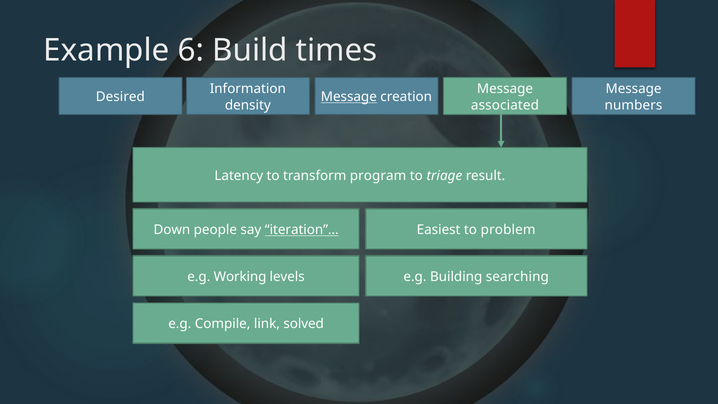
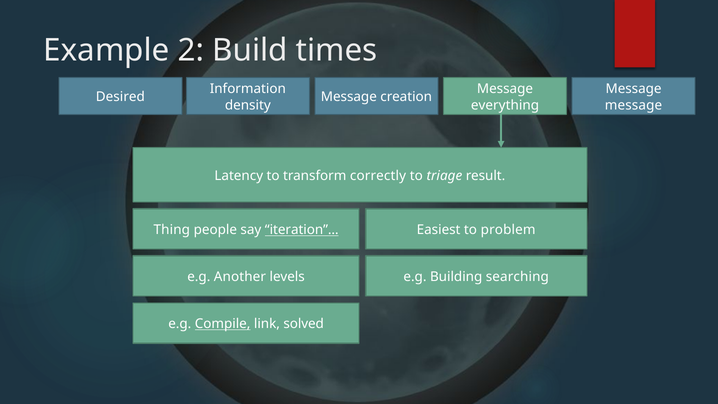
6: 6 -> 2 (191, 50)
Message underline: present -> none (349, 97)
associated: associated -> everything (505, 105)
numbers: numbers -> message (633, 105)
program: program -> correctly (378, 176)
Down: Down -> Thing (172, 230)
Working: Working -> Another (240, 277)
Compile underline: none -> present (223, 324)
